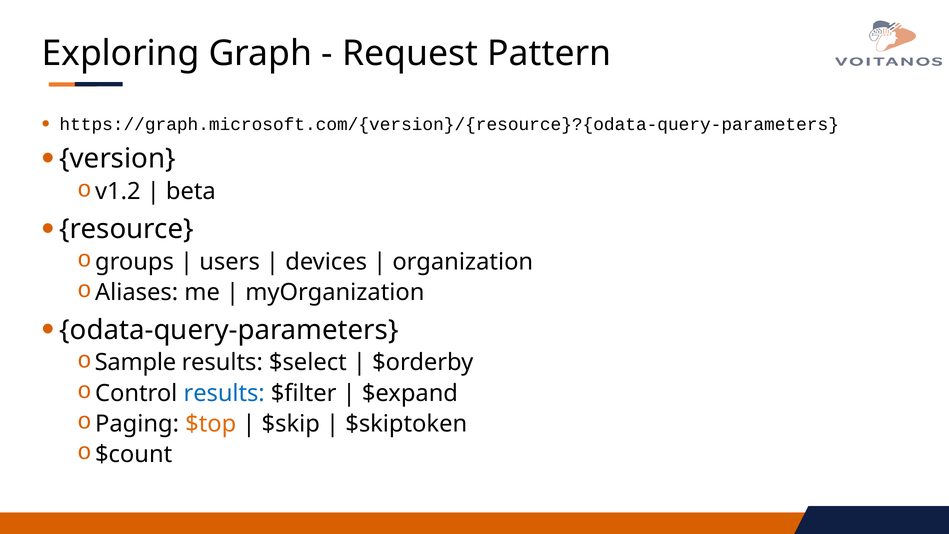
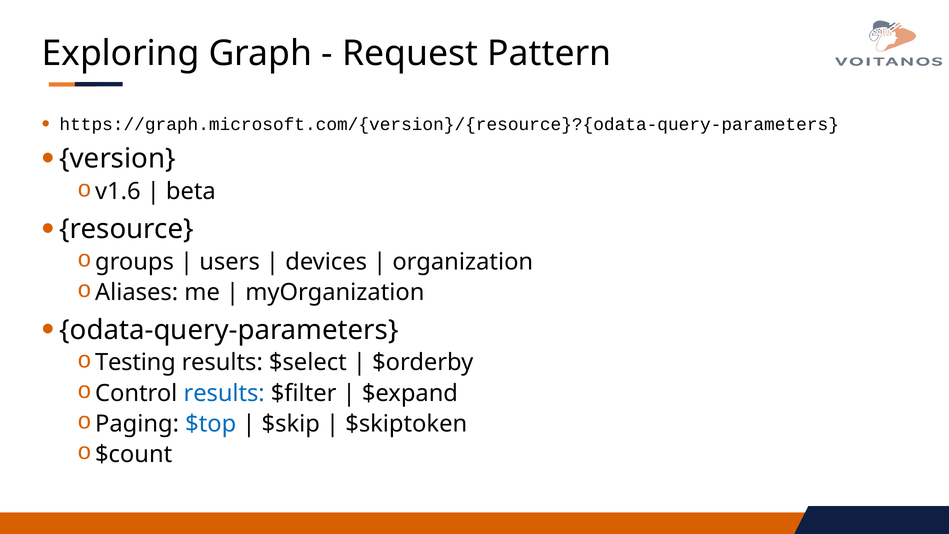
v1.2: v1.2 -> v1.6 (118, 191)
Sample: Sample -> Testing (135, 363)
$top colour: orange -> blue (211, 424)
